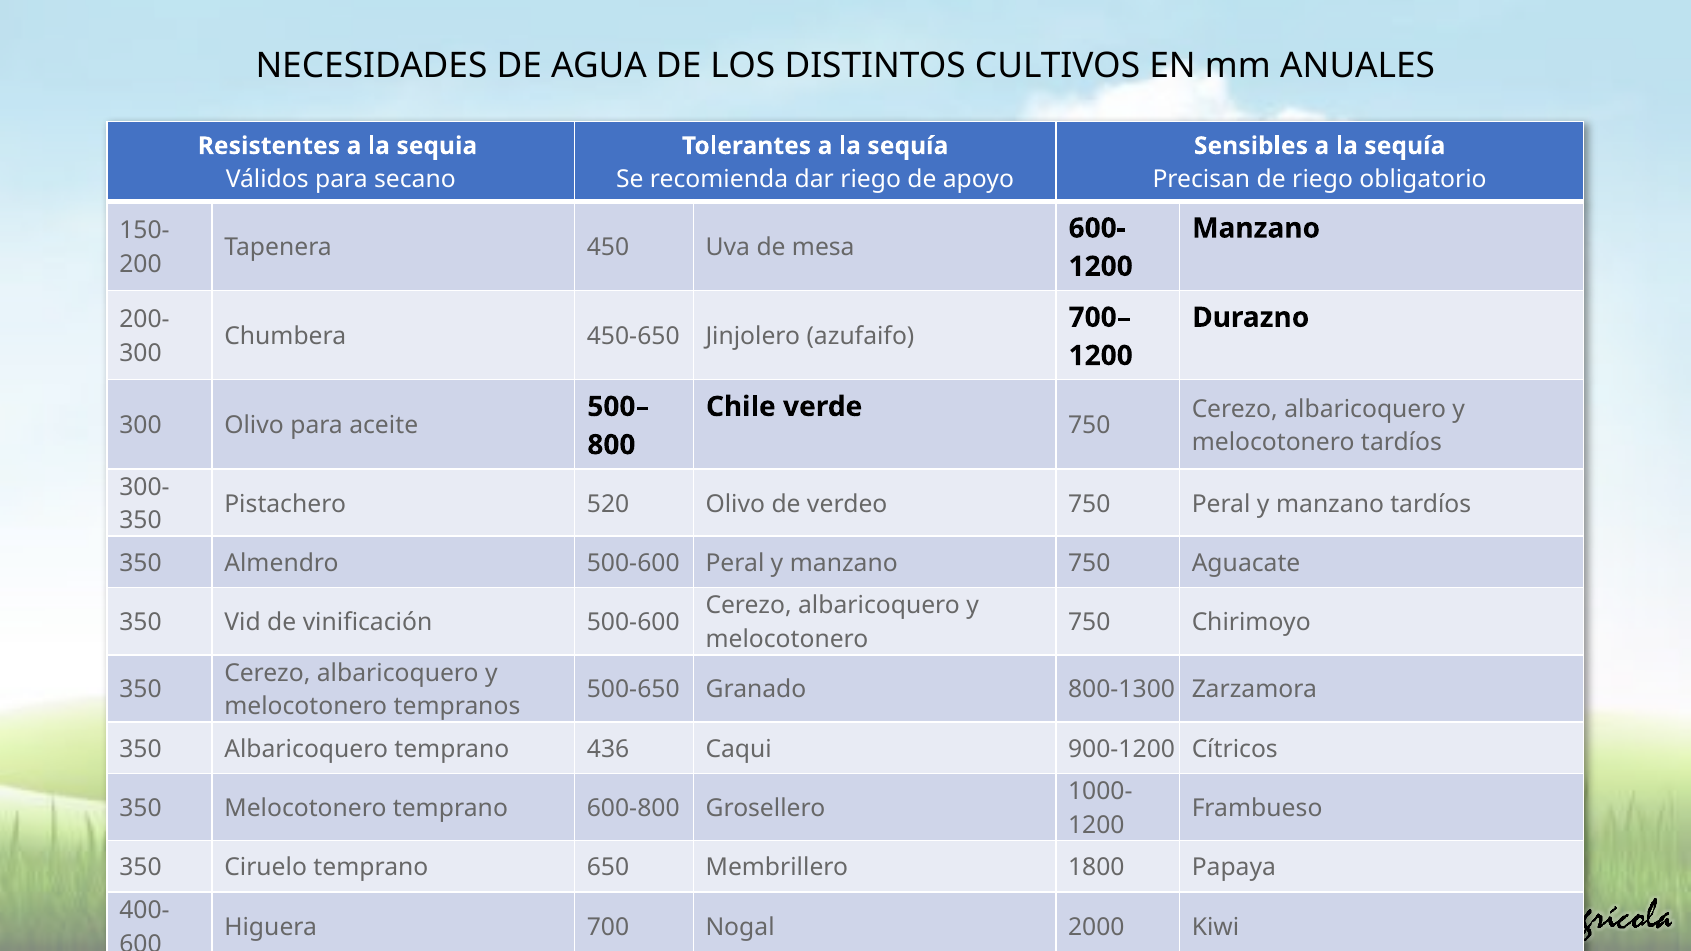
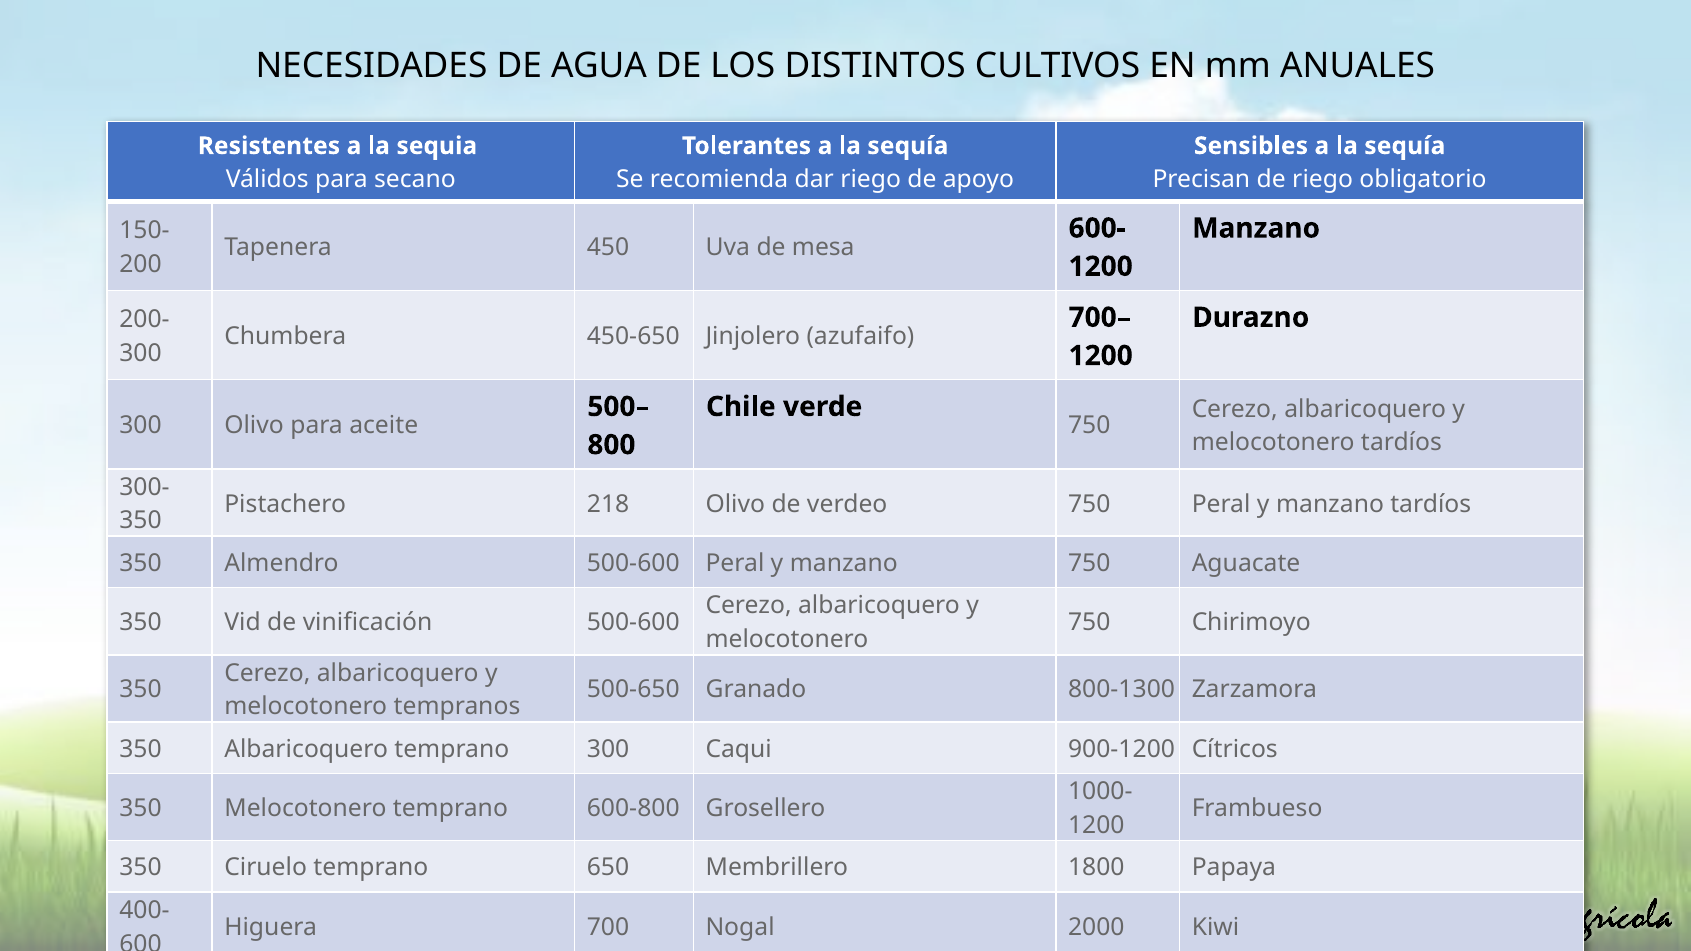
520: 520 -> 218 (608, 504)
temprano 436: 436 -> 300 (608, 749)
